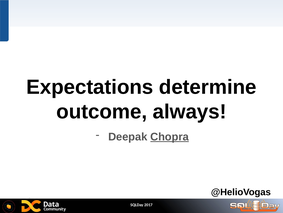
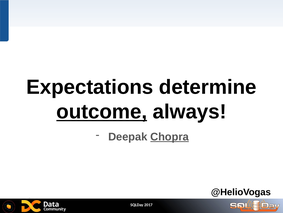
outcome underline: none -> present (102, 111)
